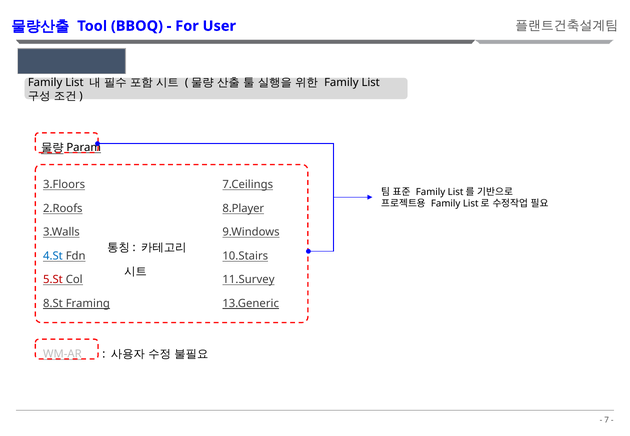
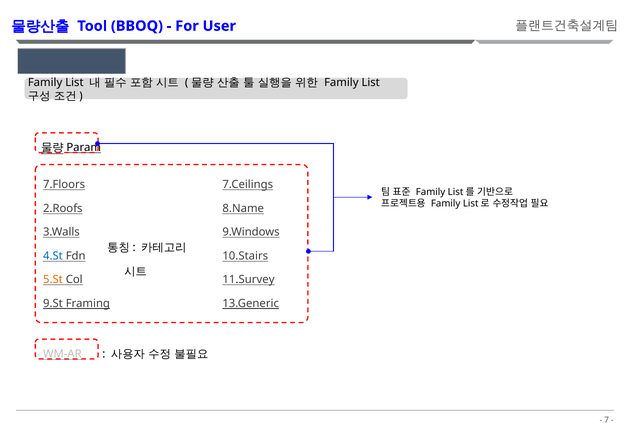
3.Floors: 3.Floors -> 7.Floors (64, 185)
8.Player: 8.Player -> 8.Name (243, 208)
5.St colour: red -> orange (53, 280)
8.St: 8.St -> 9.St (53, 303)
